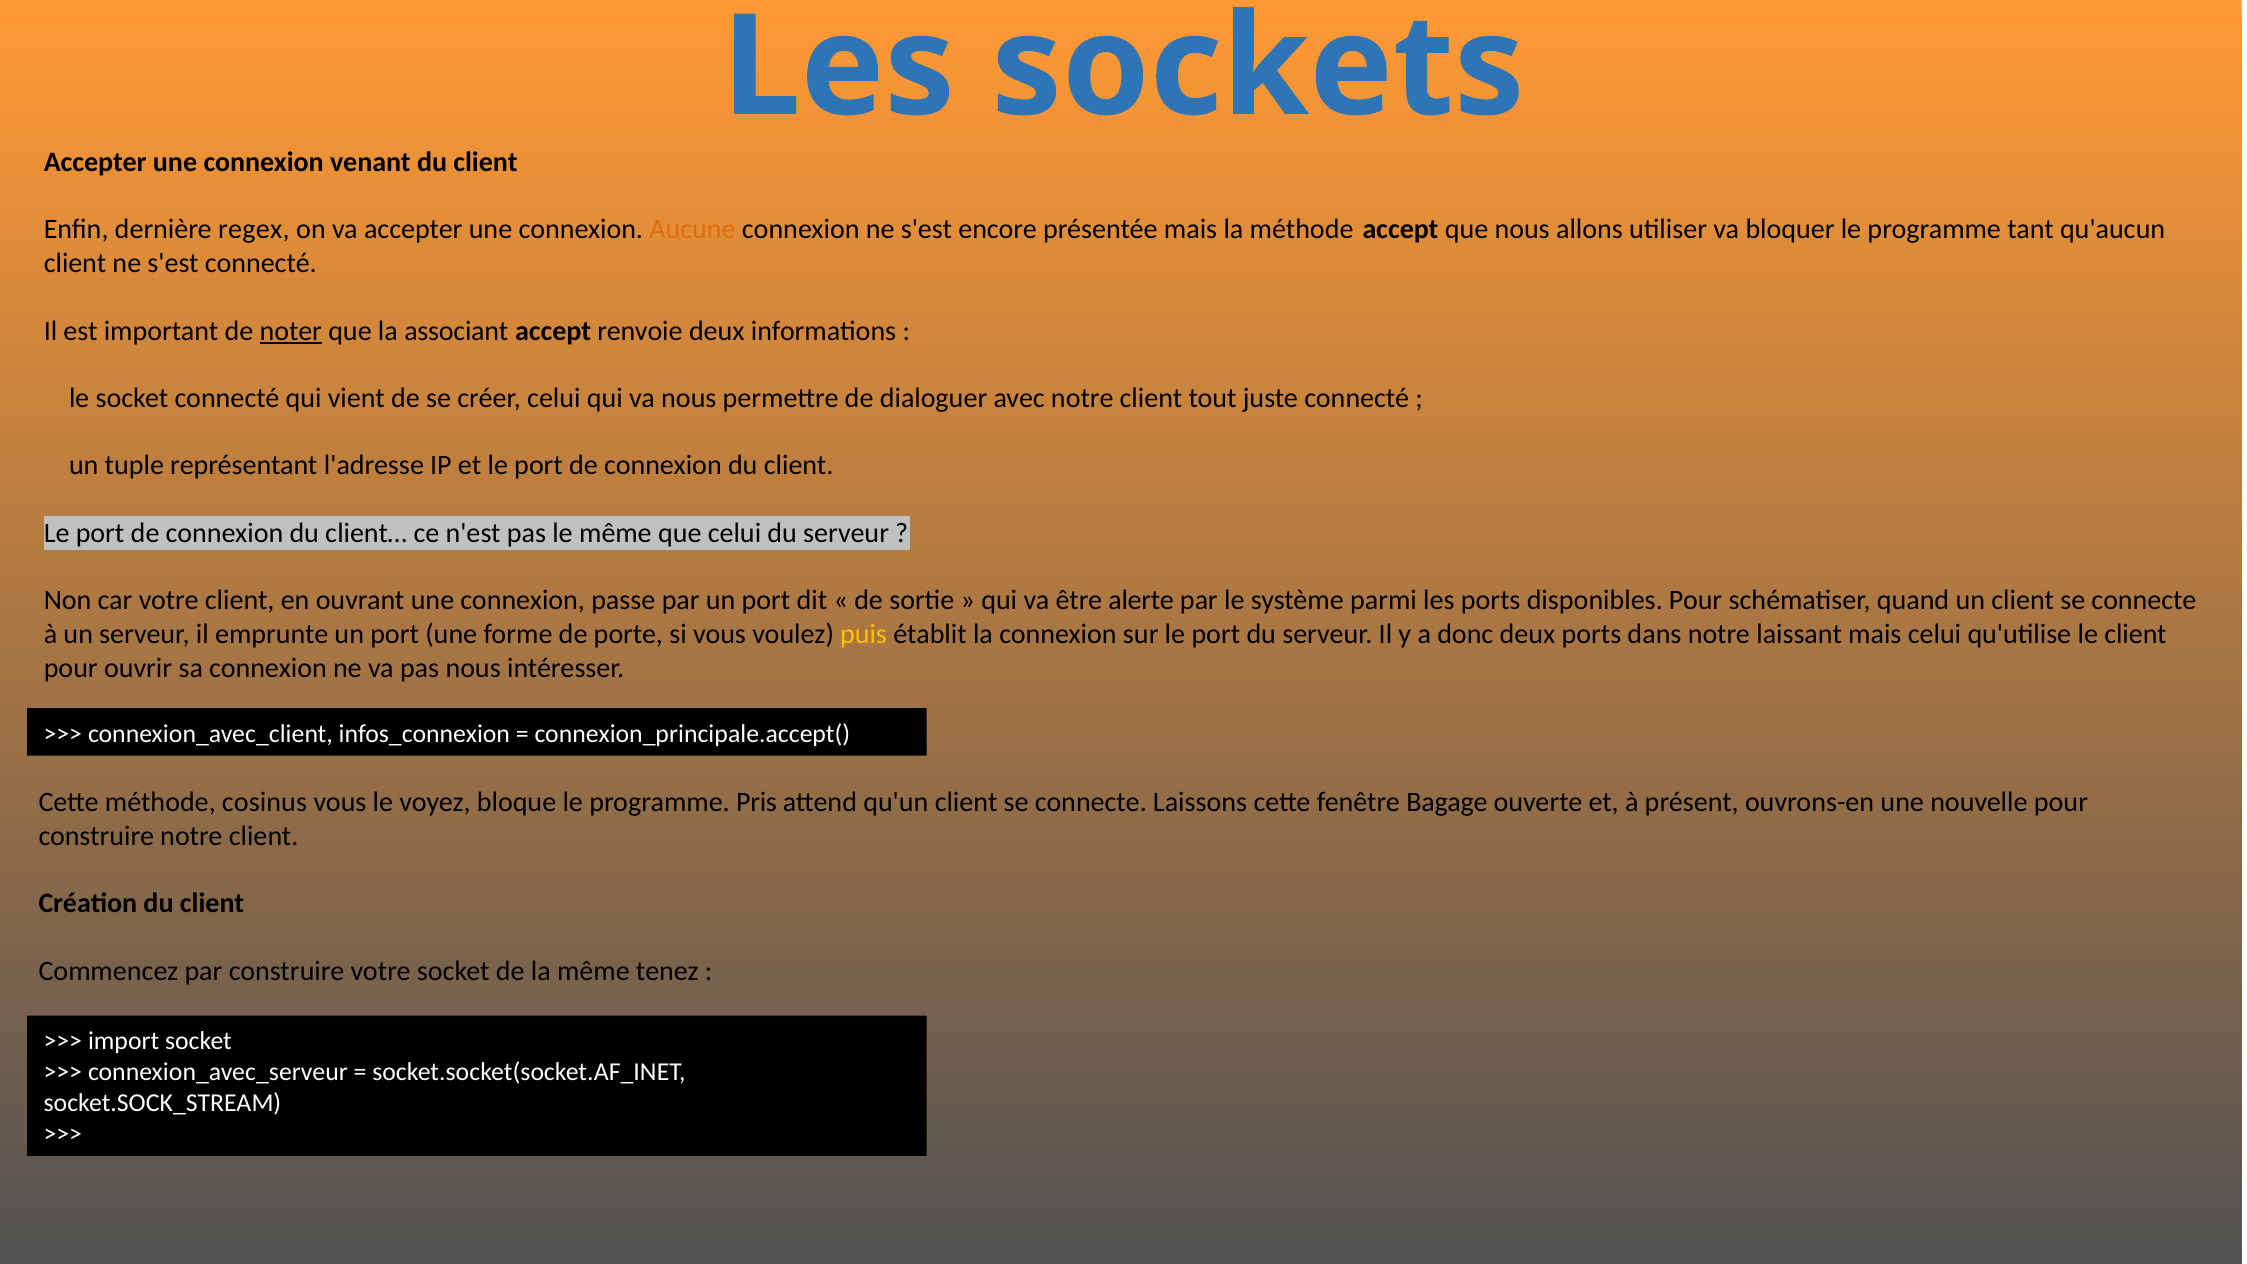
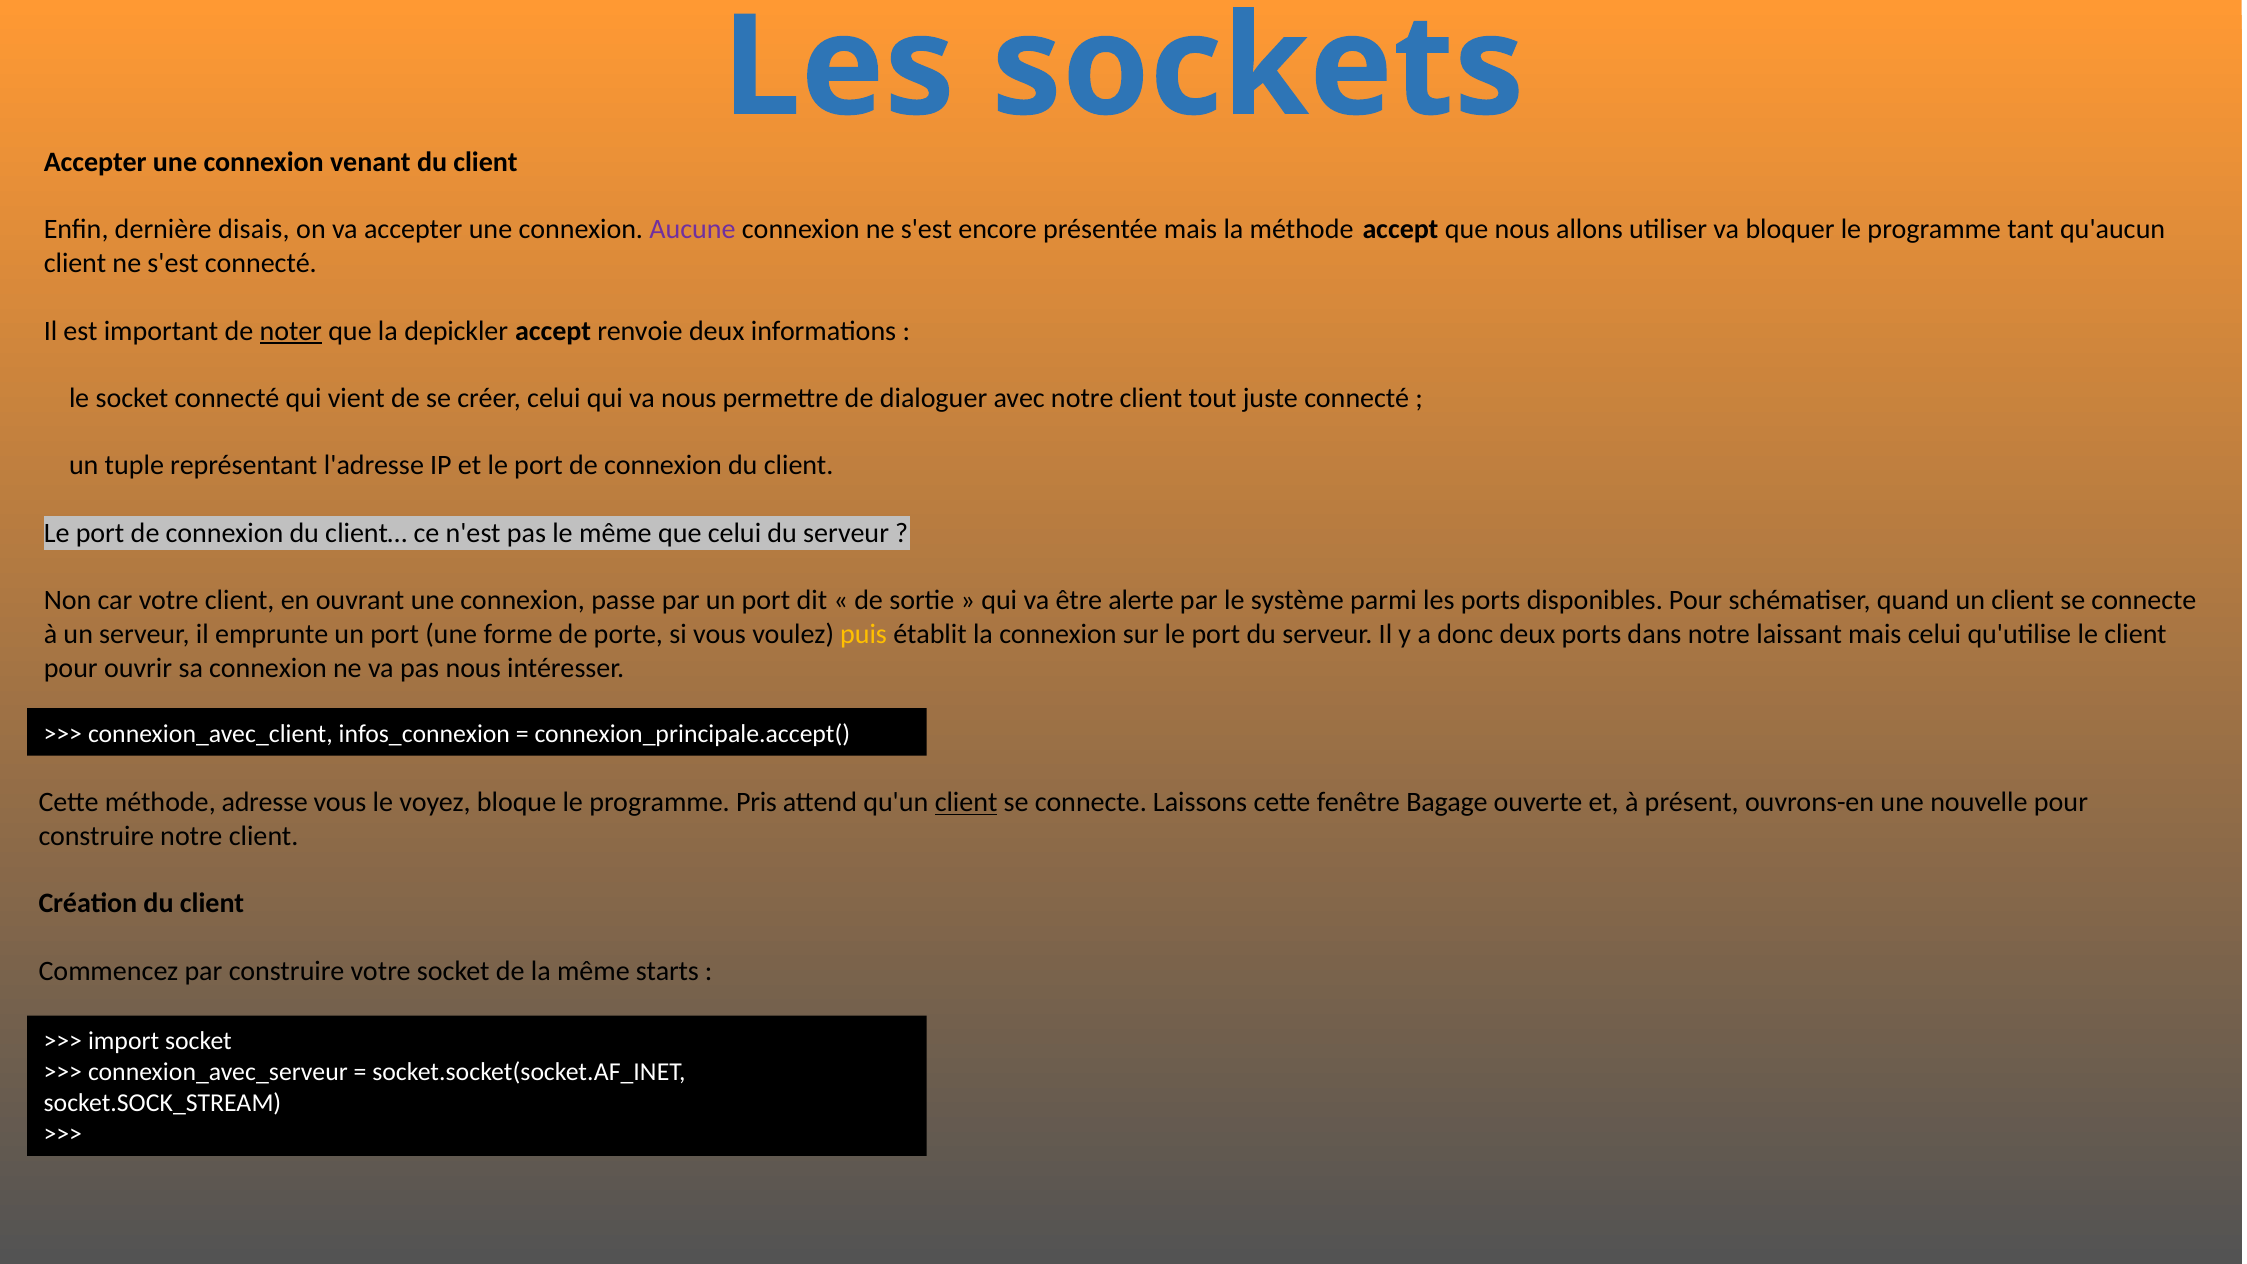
regex: regex -> disais (254, 230)
Aucune colour: orange -> purple (693, 230)
associant: associant -> depickler (456, 331)
cosinus: cosinus -> adresse (265, 802)
client underline: none -> present (966, 802)
tenez: tenez -> starts (667, 971)
